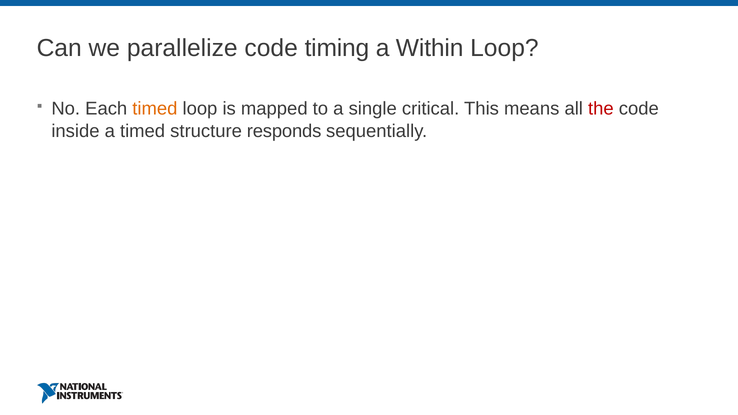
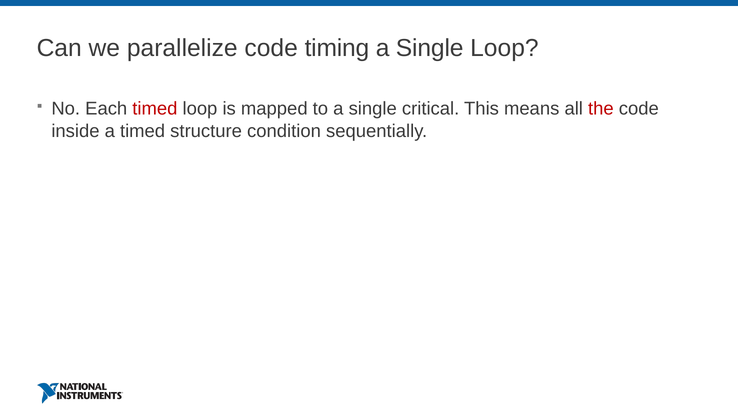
Within: Within -> Single (430, 48)
timed colour: orange -> red (155, 109)
responds: responds -> condition (284, 131)
